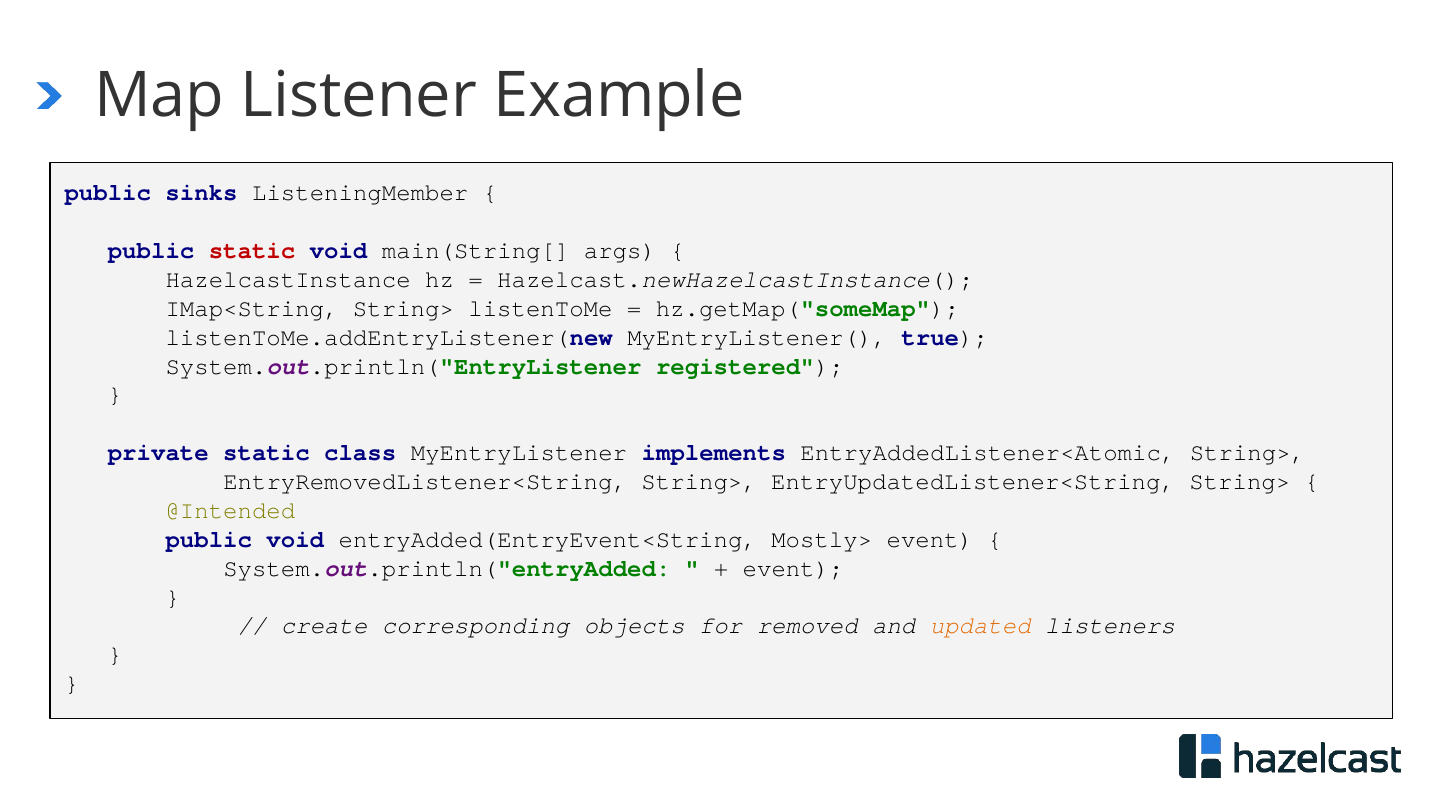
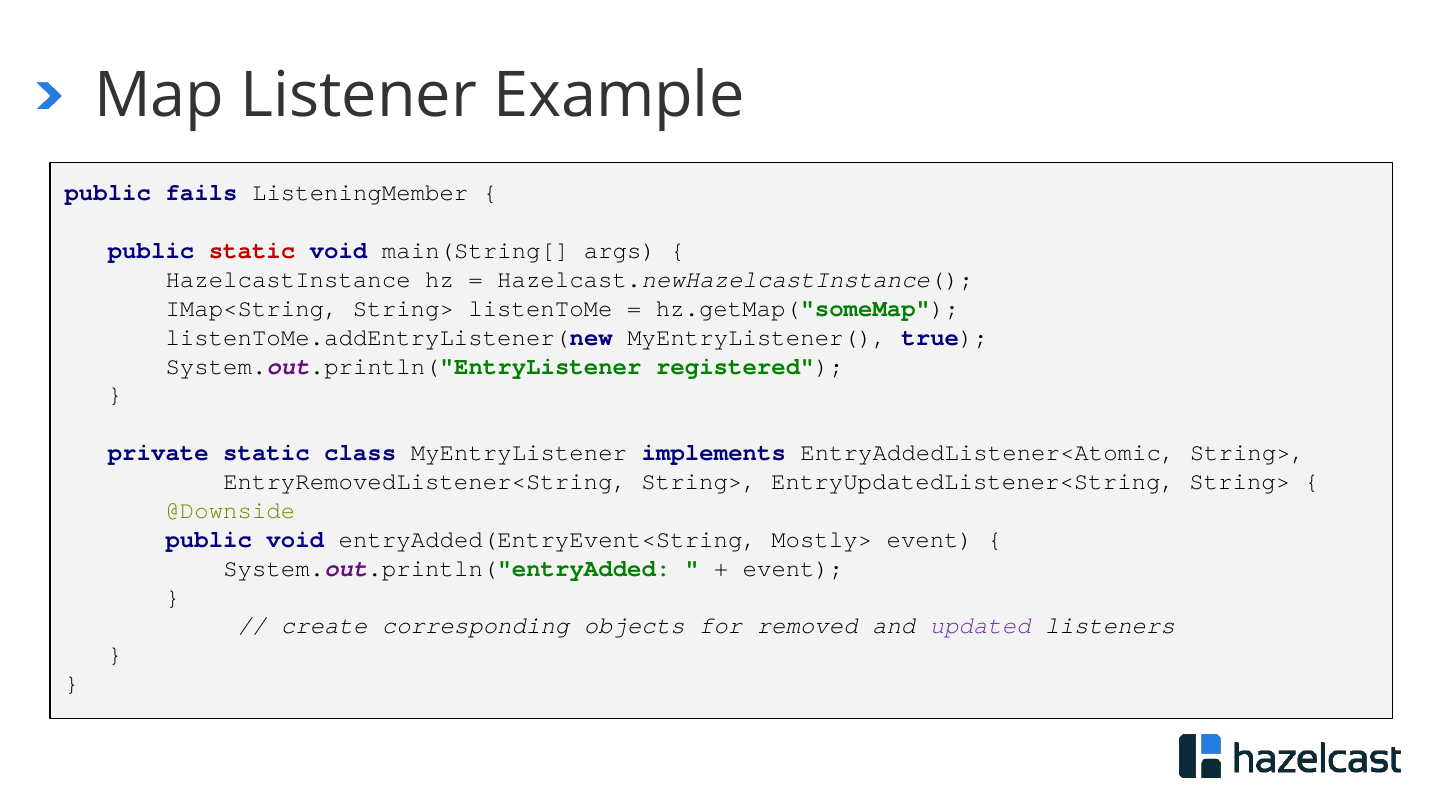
sinks: sinks -> fails (202, 193)
@Intended: @Intended -> @Downside (230, 510)
updated colour: orange -> purple (980, 626)
